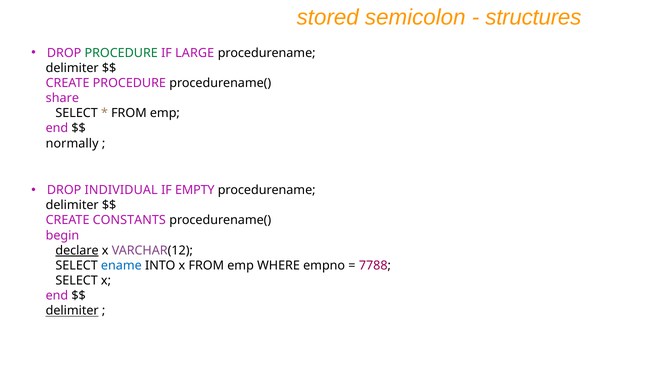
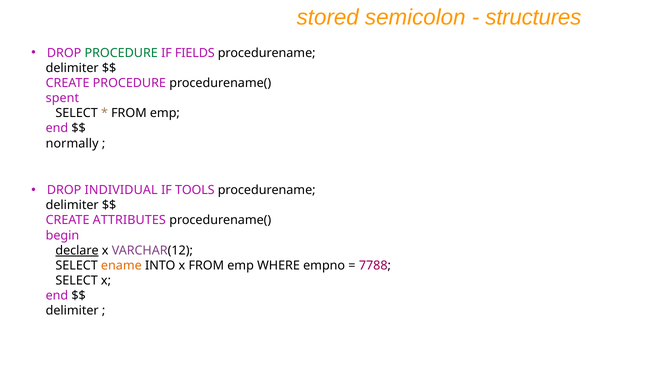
LARGE: LARGE -> FIELDS (195, 53)
share: share -> spent (62, 98)
EMPTY: EMPTY -> TOOLS (195, 190)
CONSTANTS: CONSTANTS -> ATTRIBUTES (129, 220)
ename colour: blue -> orange (121, 265)
delimiter underline: present -> none (72, 311)
